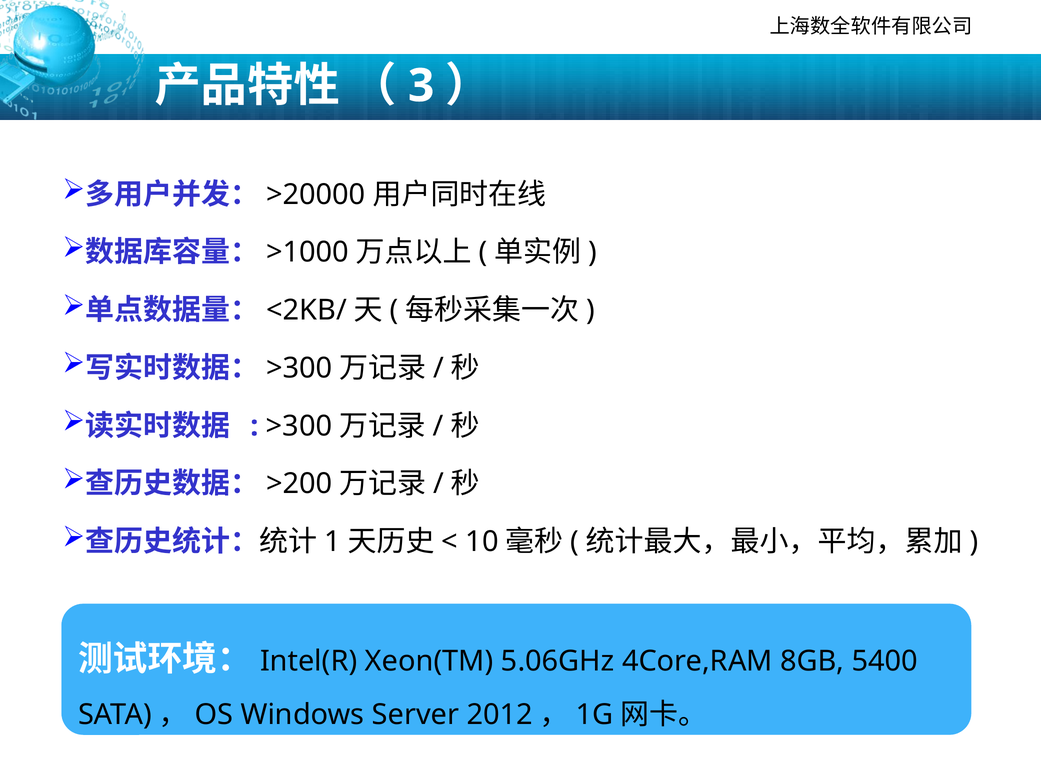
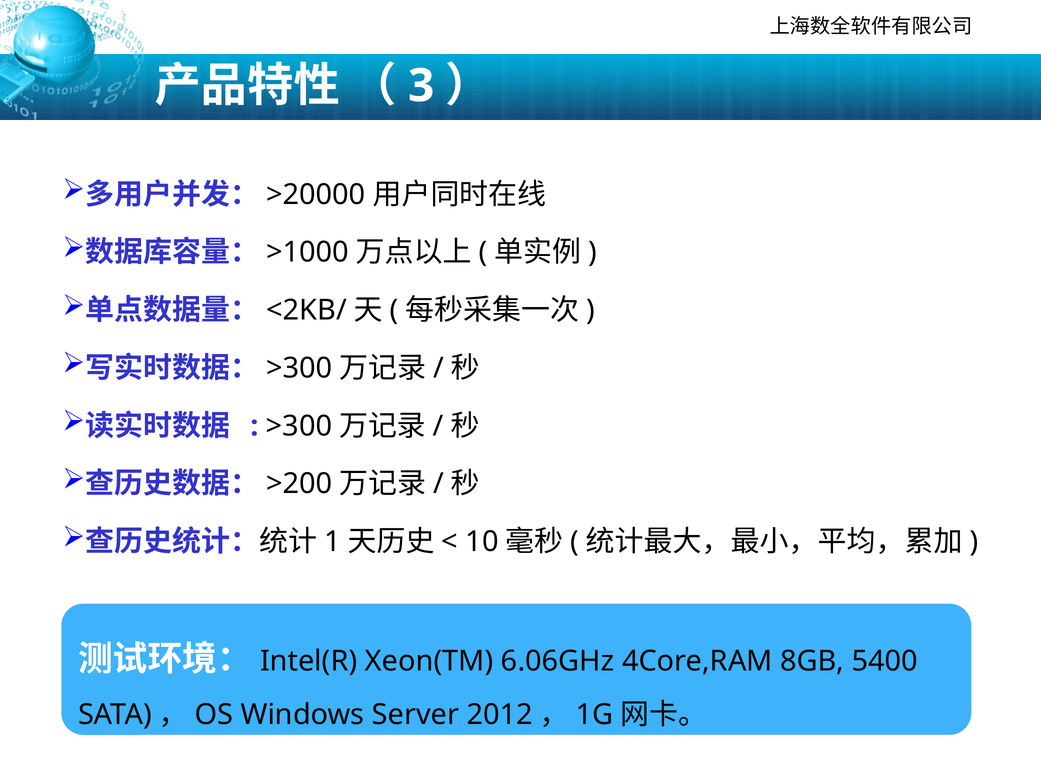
5.06GHz: 5.06GHz -> 6.06GHz (558, 661)
